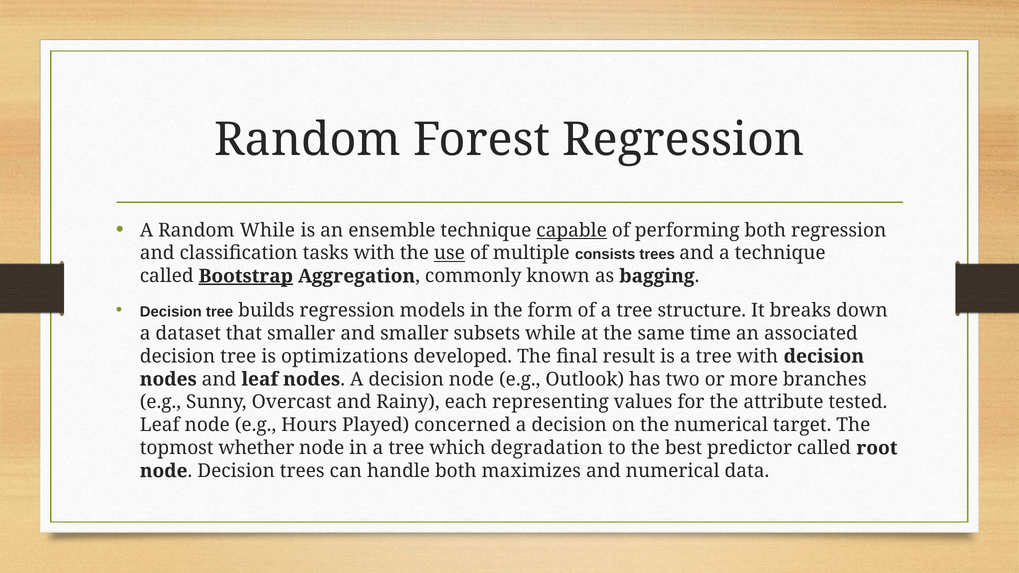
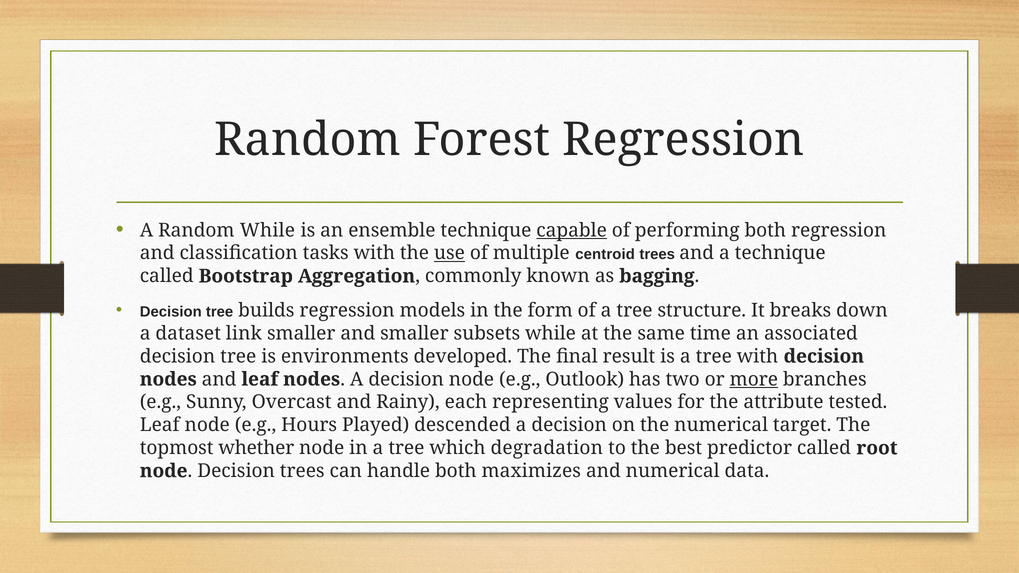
consists: consists -> centroid (605, 255)
Bootstrap underline: present -> none (246, 276)
that: that -> link (244, 334)
optimizations: optimizations -> environments (345, 356)
more underline: none -> present (754, 379)
concerned: concerned -> descended (462, 425)
